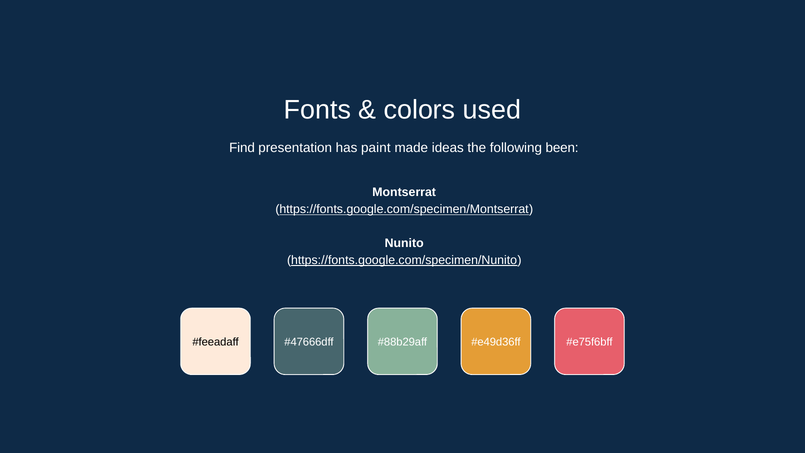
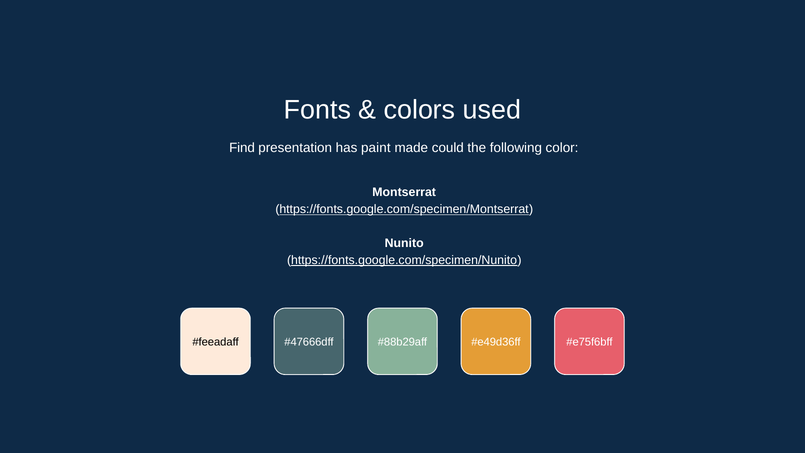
ideas: ideas -> could (448, 148)
been: been -> color (562, 148)
